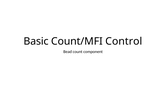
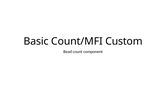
Control: Control -> Custom (124, 41)
